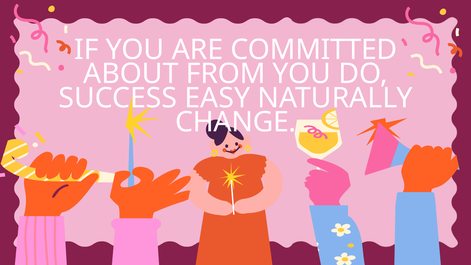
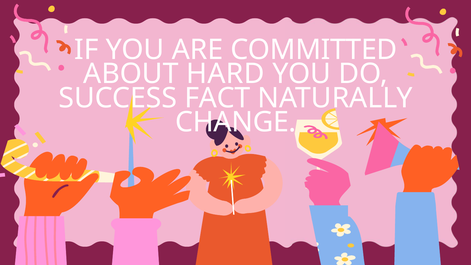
FROM: FROM -> HARD (225, 74)
EASY: EASY -> FACT (217, 98)
